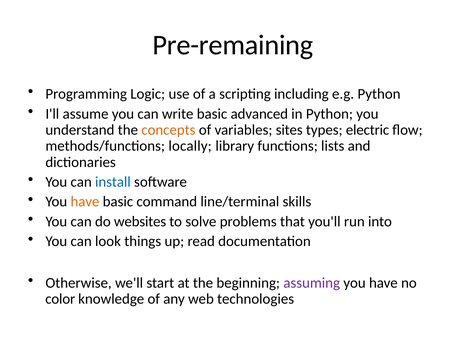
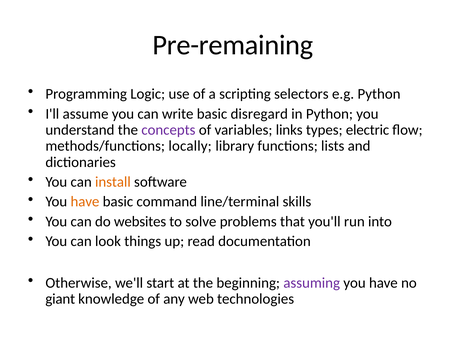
including: including -> selectors (301, 94)
advanced: advanced -> disregard (259, 114)
concepts colour: orange -> purple (168, 130)
sites: sites -> links (289, 130)
install colour: blue -> orange (113, 182)
color: color -> giant (60, 298)
